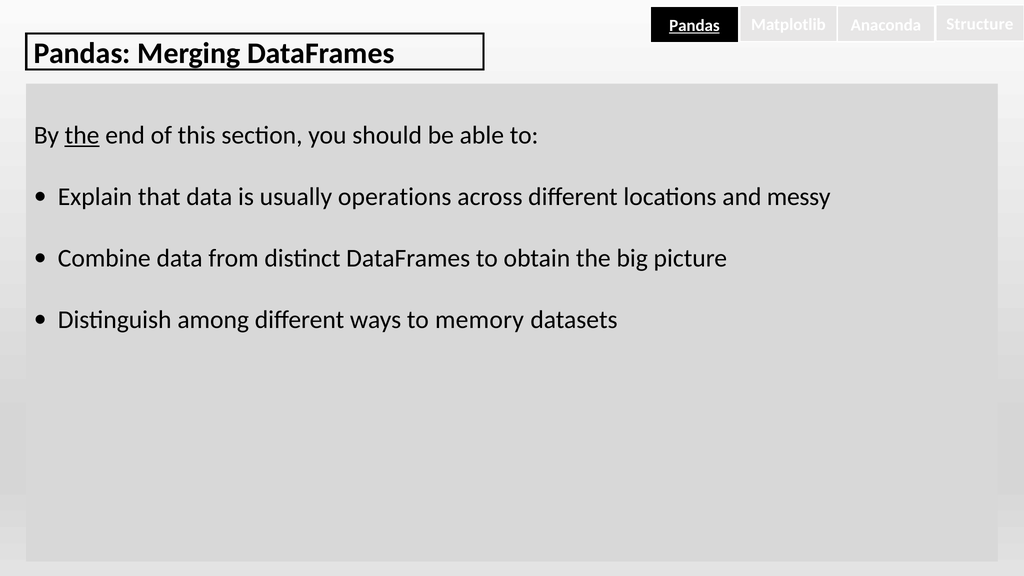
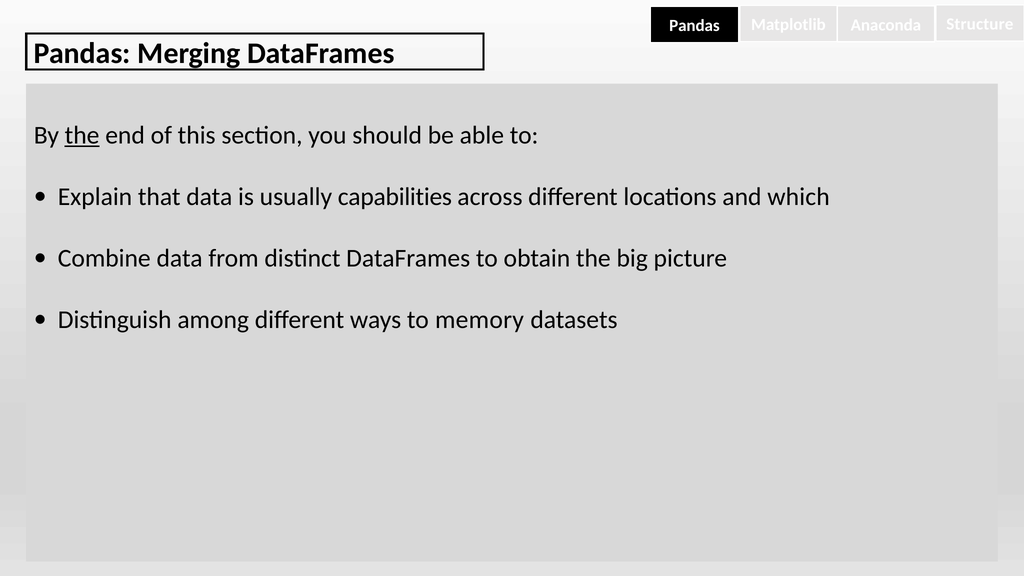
Pandas underline: present -> none (694, 26)
operations: operations -> capabilities (395, 197)
messy: messy -> which (799, 197)
